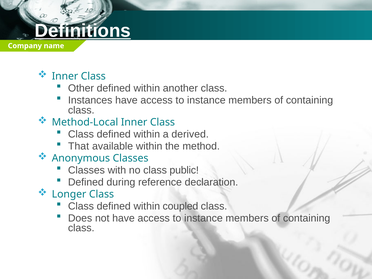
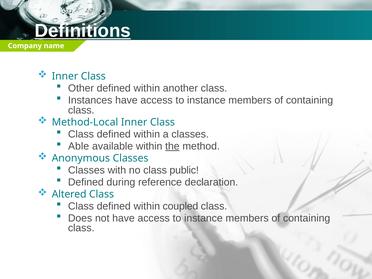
a derived: derived -> classes (190, 134)
That: That -> Able (79, 146)
the underline: none -> present (172, 146)
Longer: Longer -> Altered (69, 194)
